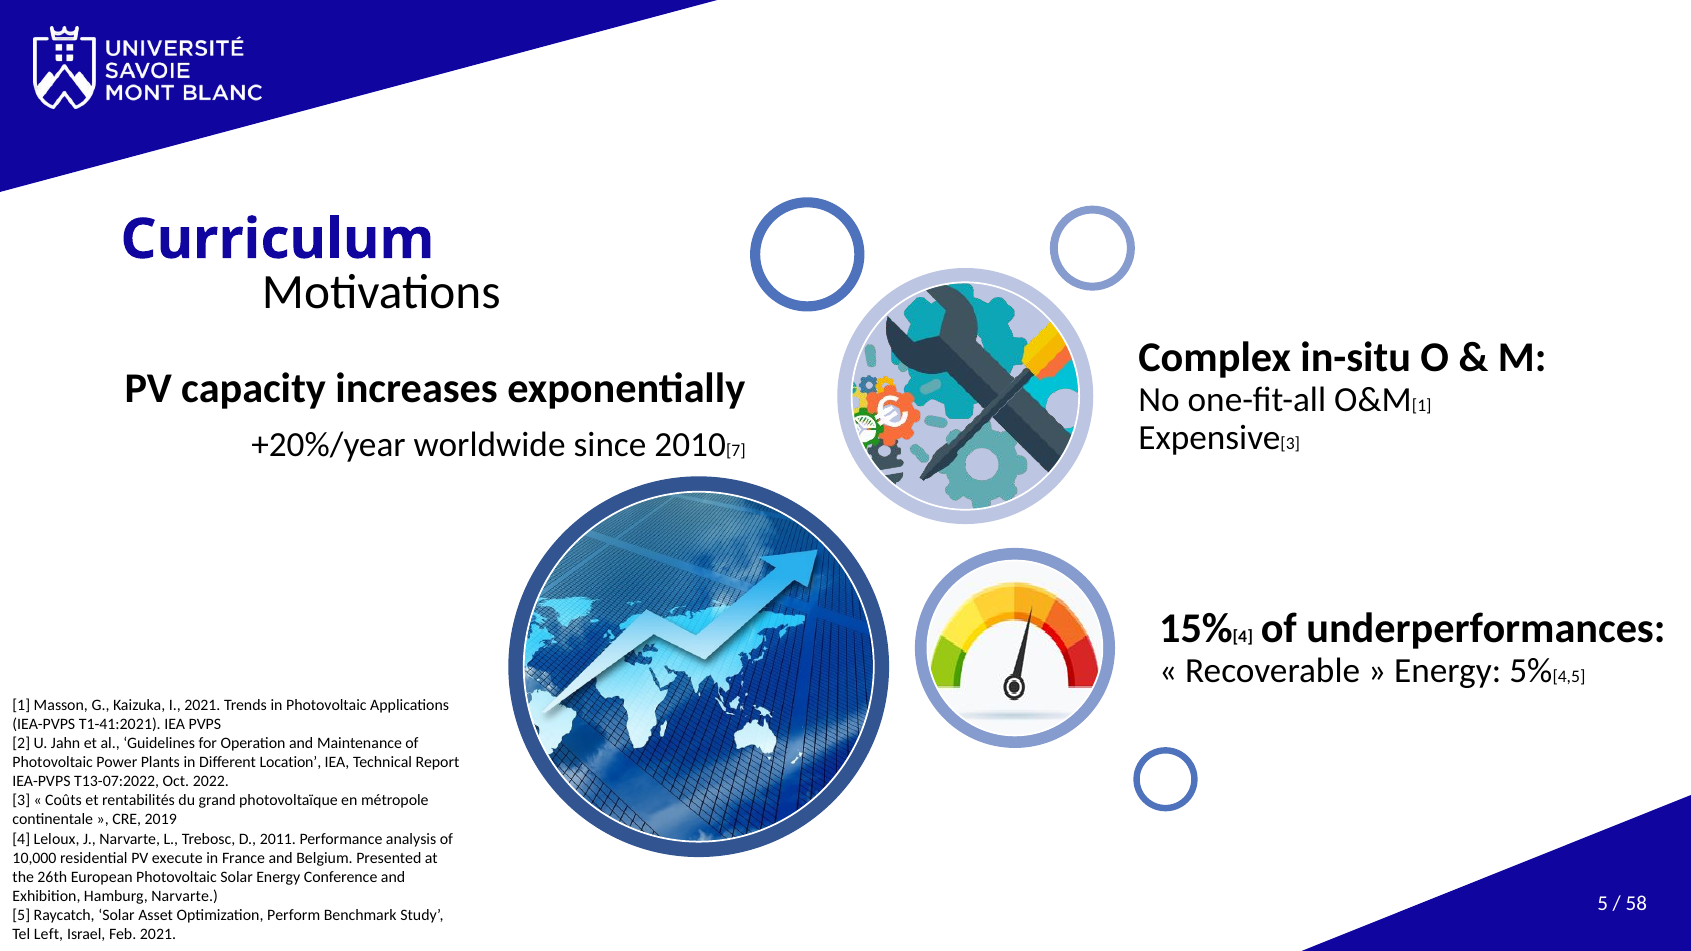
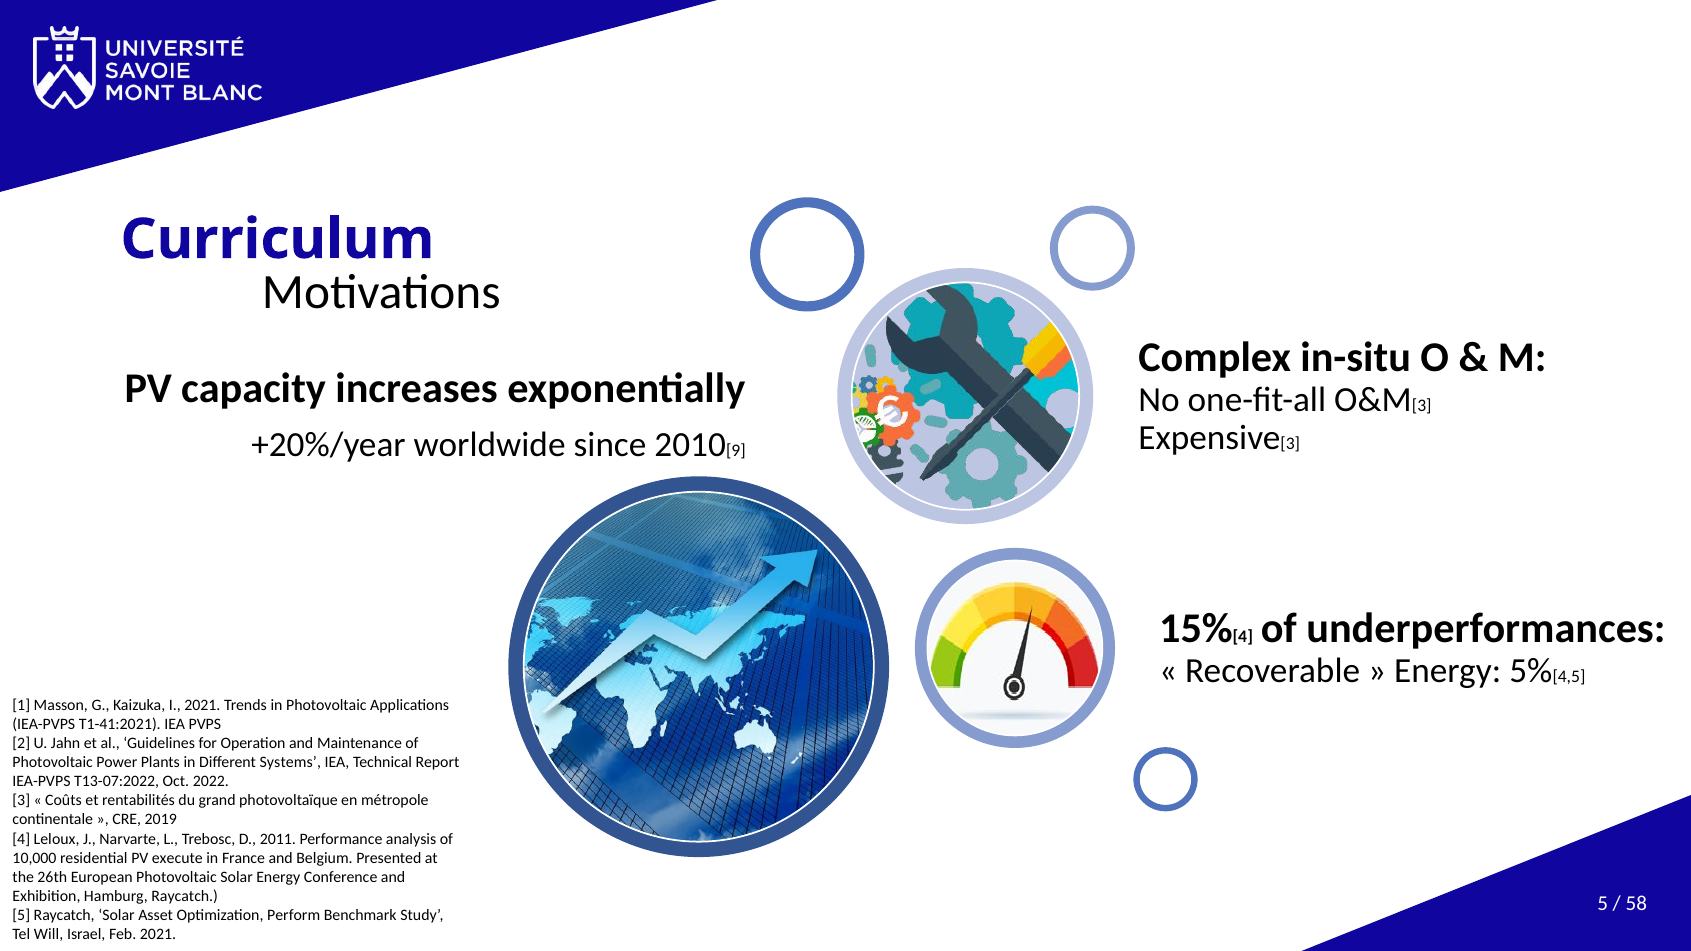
1: 1 -> 3 (1422, 406)
7: 7 -> 9 (736, 451)
Location: Location -> Systems (290, 763)
Hamburg Narvarte: Narvarte -> Raycatch (185, 896)
Left: Left -> Will (49, 934)
